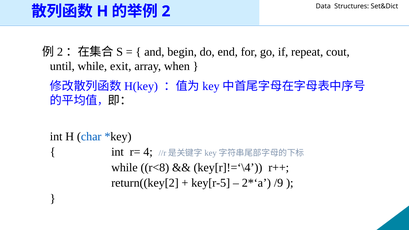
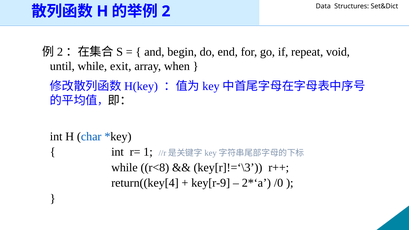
cout: cout -> void (338, 52)
4: 4 -> 1 (148, 152)
key[r]!=‘\4: key[r]!=‘\4 -> key[r]!=‘\3 (228, 168)
return((key[2: return((key[2 -> return((key[4 (145, 183)
key[r-5: key[r-5 -> key[r-9 (211, 183)
/9: /9 -> /0 (279, 183)
